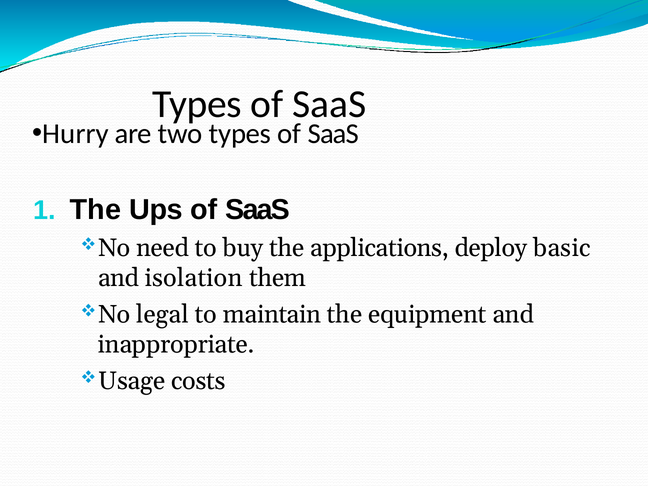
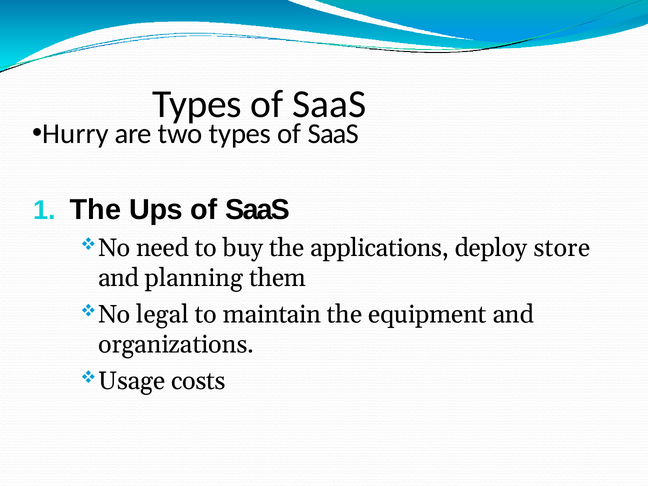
basic: basic -> store (562, 248)
isolation: isolation -> planning (194, 278)
inappropriate: inappropriate -> organizations (176, 345)
